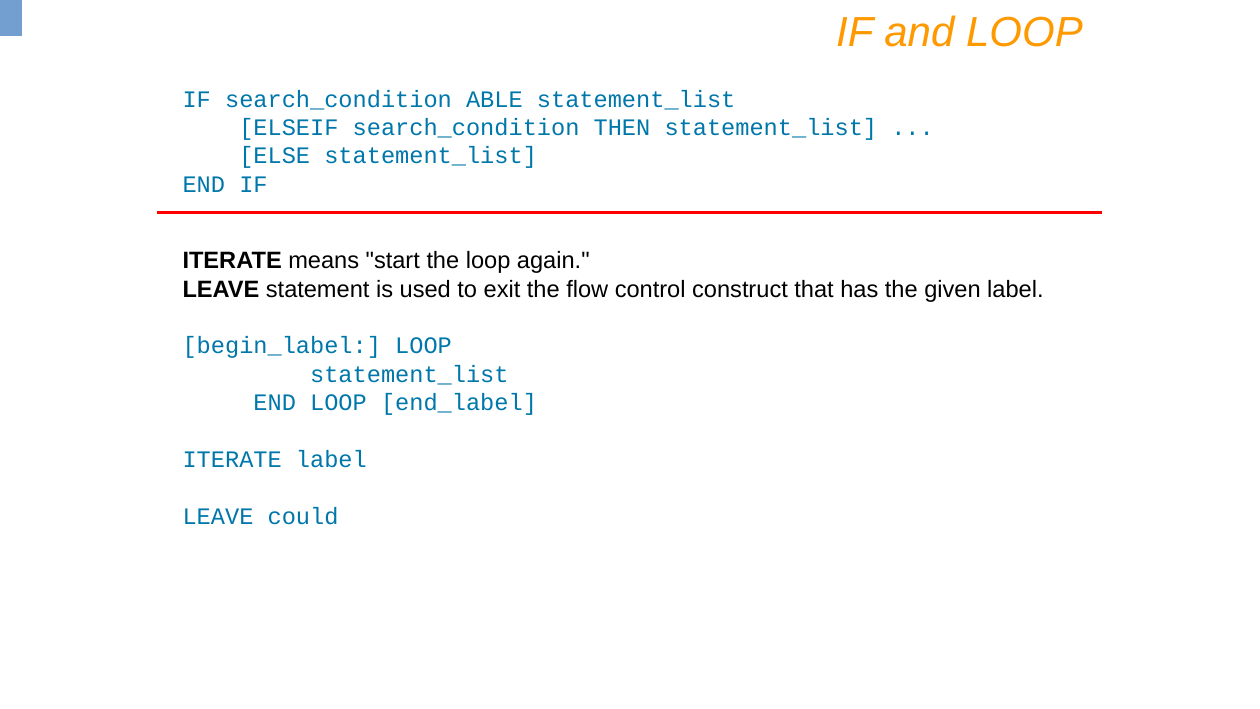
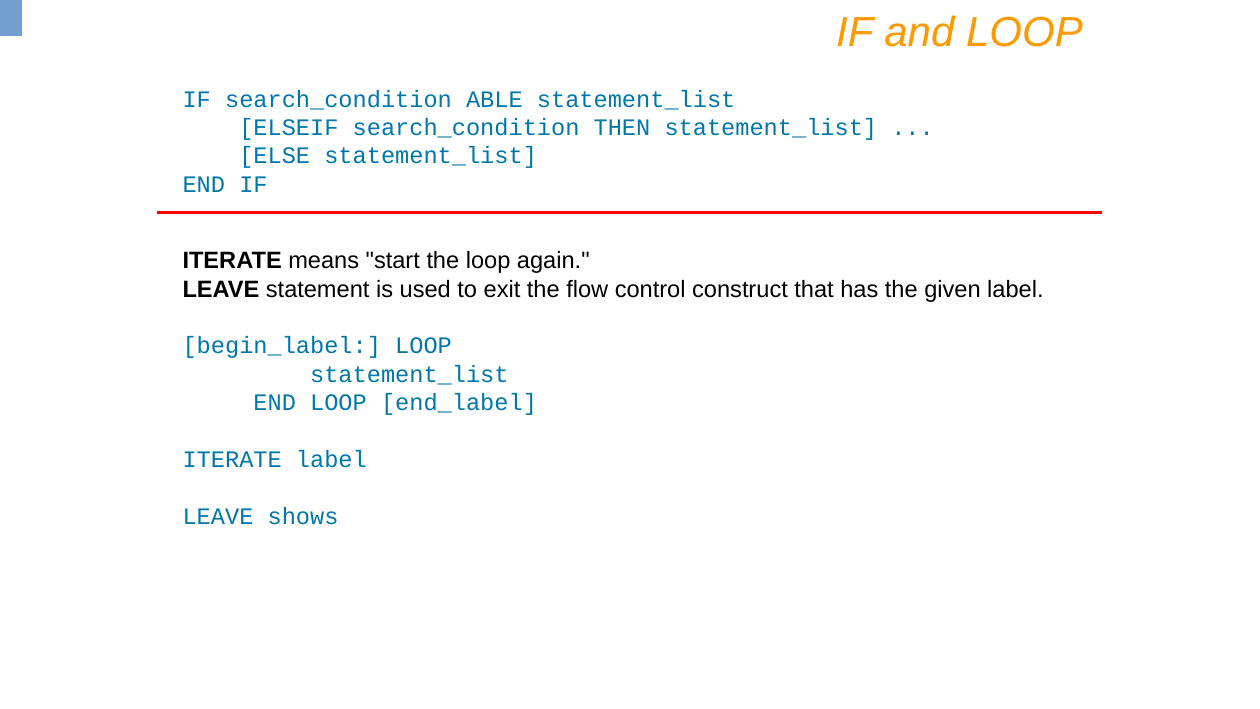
could: could -> shows (303, 516)
